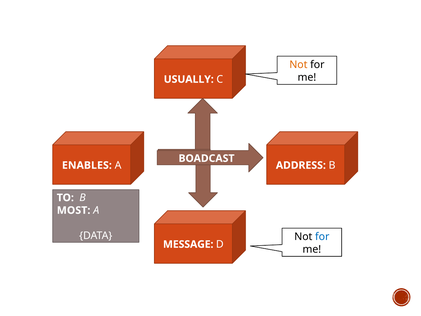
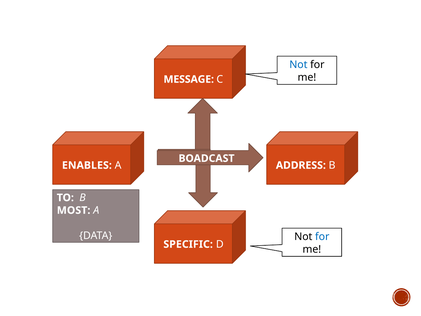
Not colour: orange -> blue (298, 65)
USUALLY: USUALLY -> MESSAGE (189, 79)
MESSAGE: MESSAGE -> SPECIFIC (188, 244)
